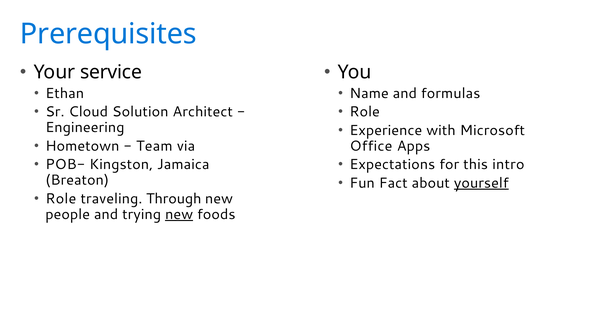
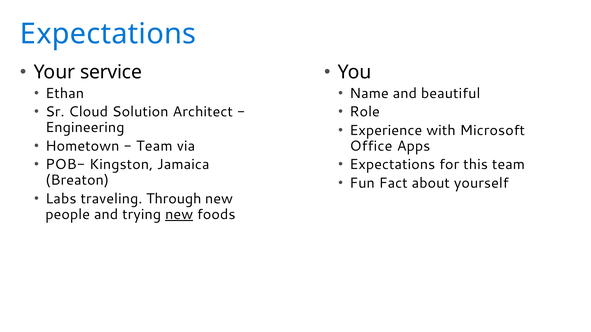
Prerequisites: Prerequisites -> Expectations (108, 34)
formulas: formulas -> beautiful (451, 93)
this intro: intro -> team (508, 165)
yourself underline: present -> none (481, 183)
Role: Role -> Labs (61, 199)
